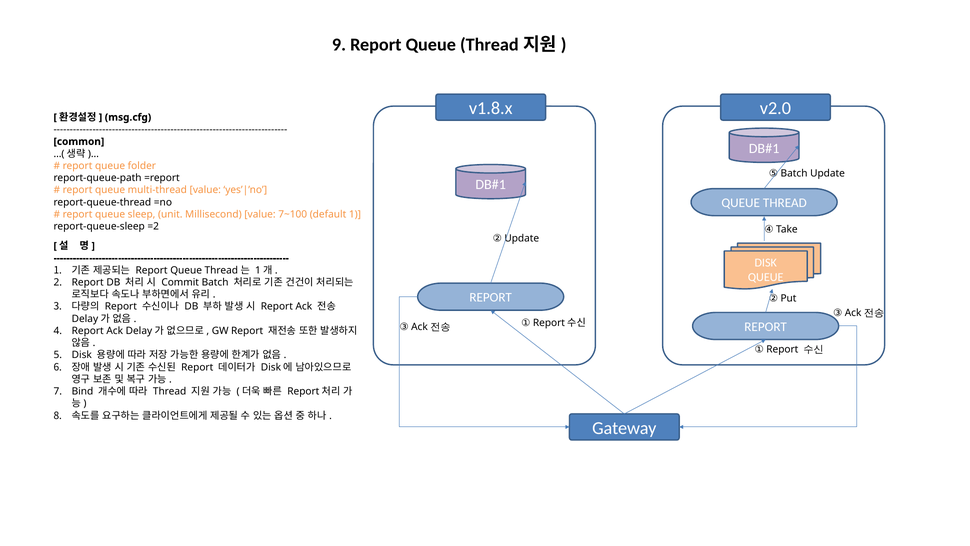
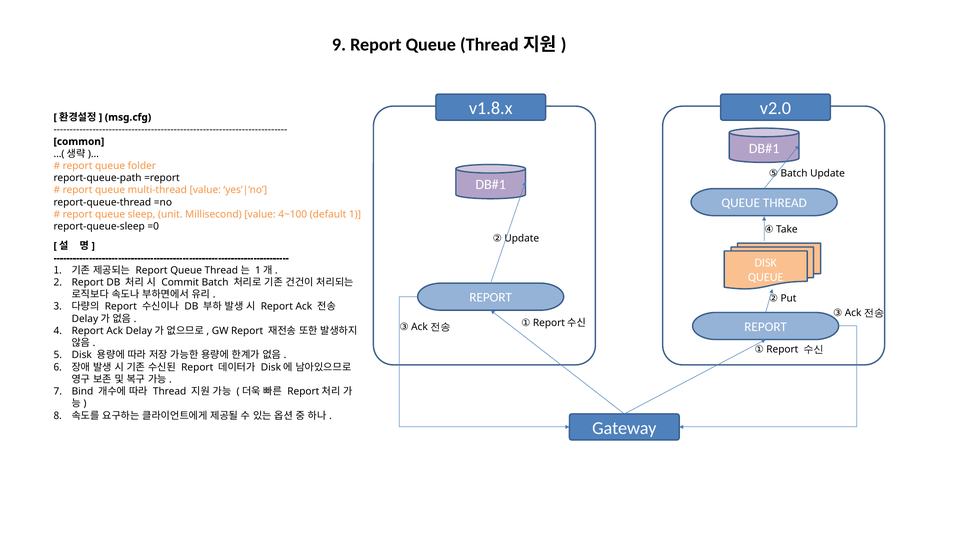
7~100: 7~100 -> 4~100 (293, 214)
=2: =2 -> =0 (153, 226)
